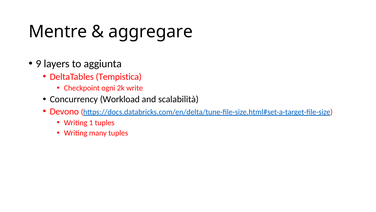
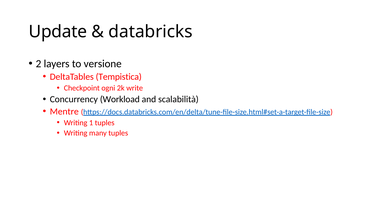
Mentre: Mentre -> Update (58, 32)
aggregare: aggregare -> databricks (151, 32)
9: 9 -> 2 (38, 64)
aggiunta: aggiunta -> versione (103, 64)
Devono: Devono -> Mentre (64, 111)
